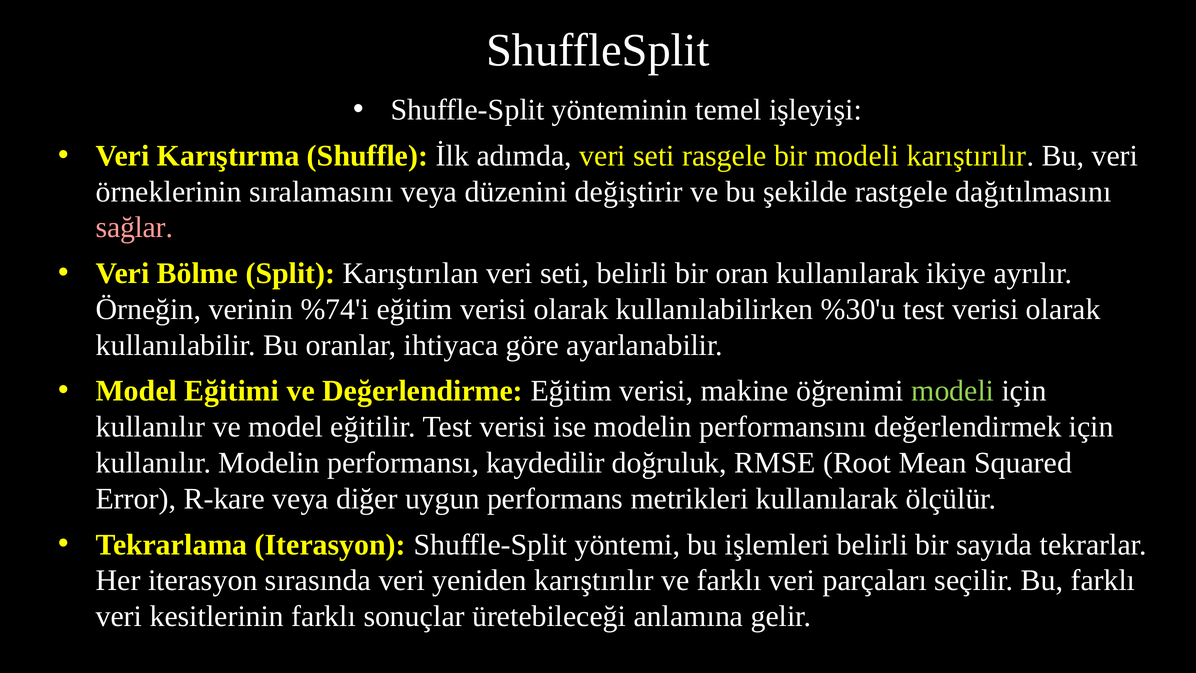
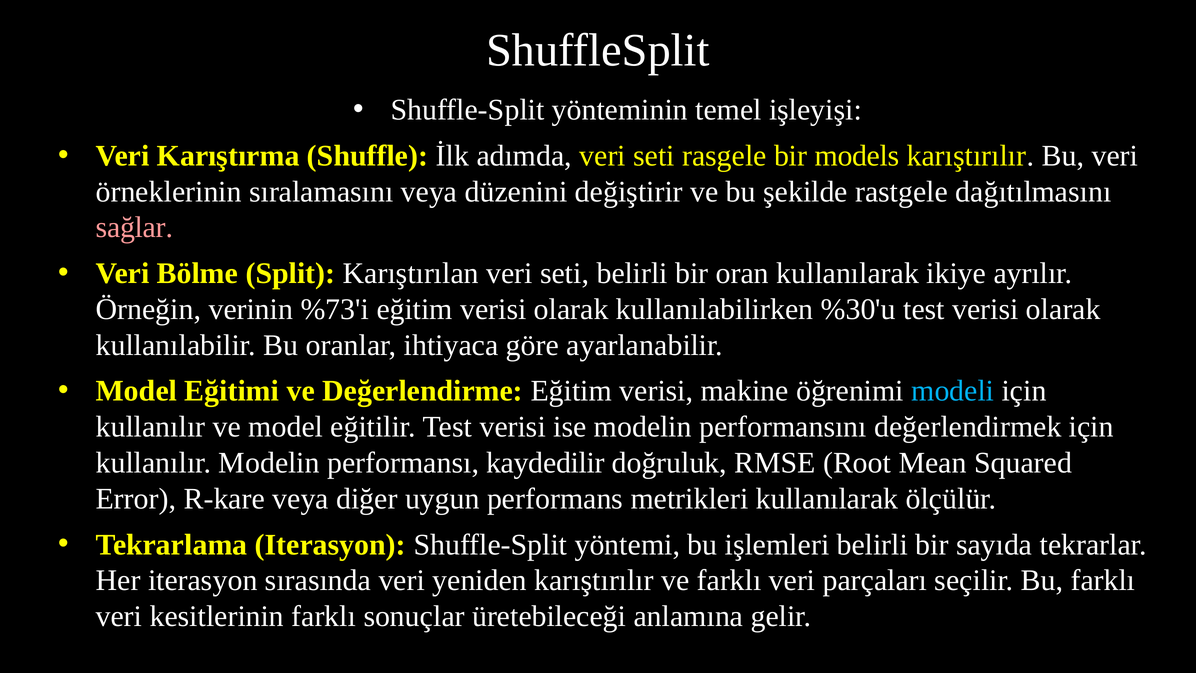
bir modeli: modeli -> models (857, 156)
%74'i: %74'i -> %73'i (335, 309)
modeli colour: light green -> light blue (953, 391)
